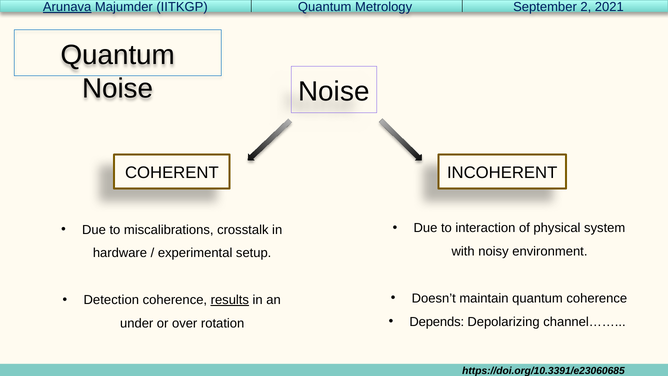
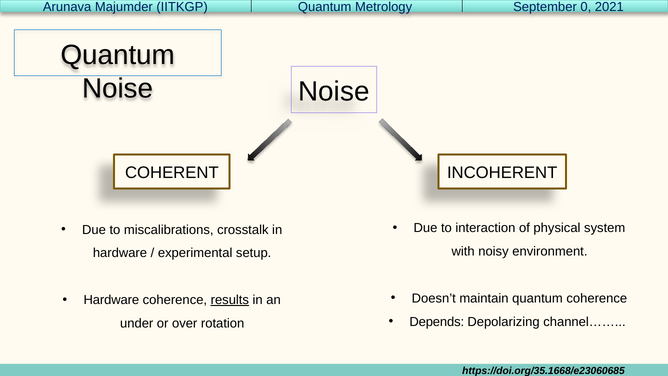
Arunava underline: present -> none (67, 7)
2: 2 -> 0 (586, 7)
Detection: Detection -> Hardware (111, 300)
https://doi.org/10.3391/e23060685: https://doi.org/10.3391/e23060685 -> https://doi.org/35.1668/e23060685 (543, 371)
